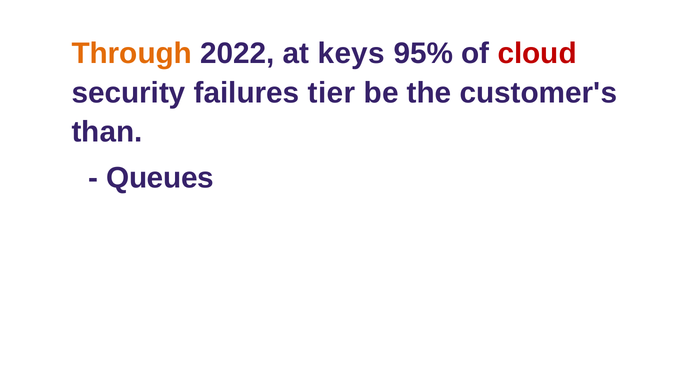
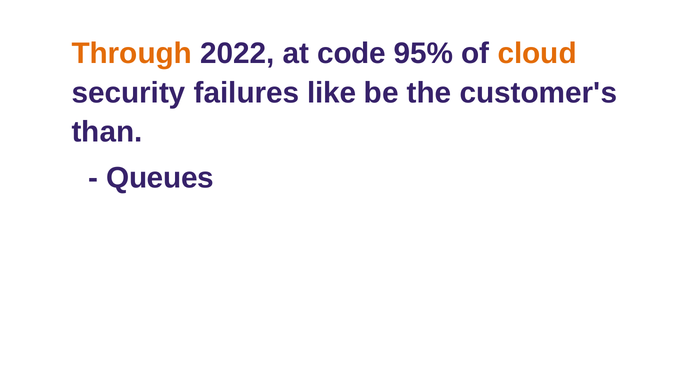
keys: keys -> code (352, 54)
cloud colour: red -> orange (537, 54)
tier: tier -> like (332, 93)
